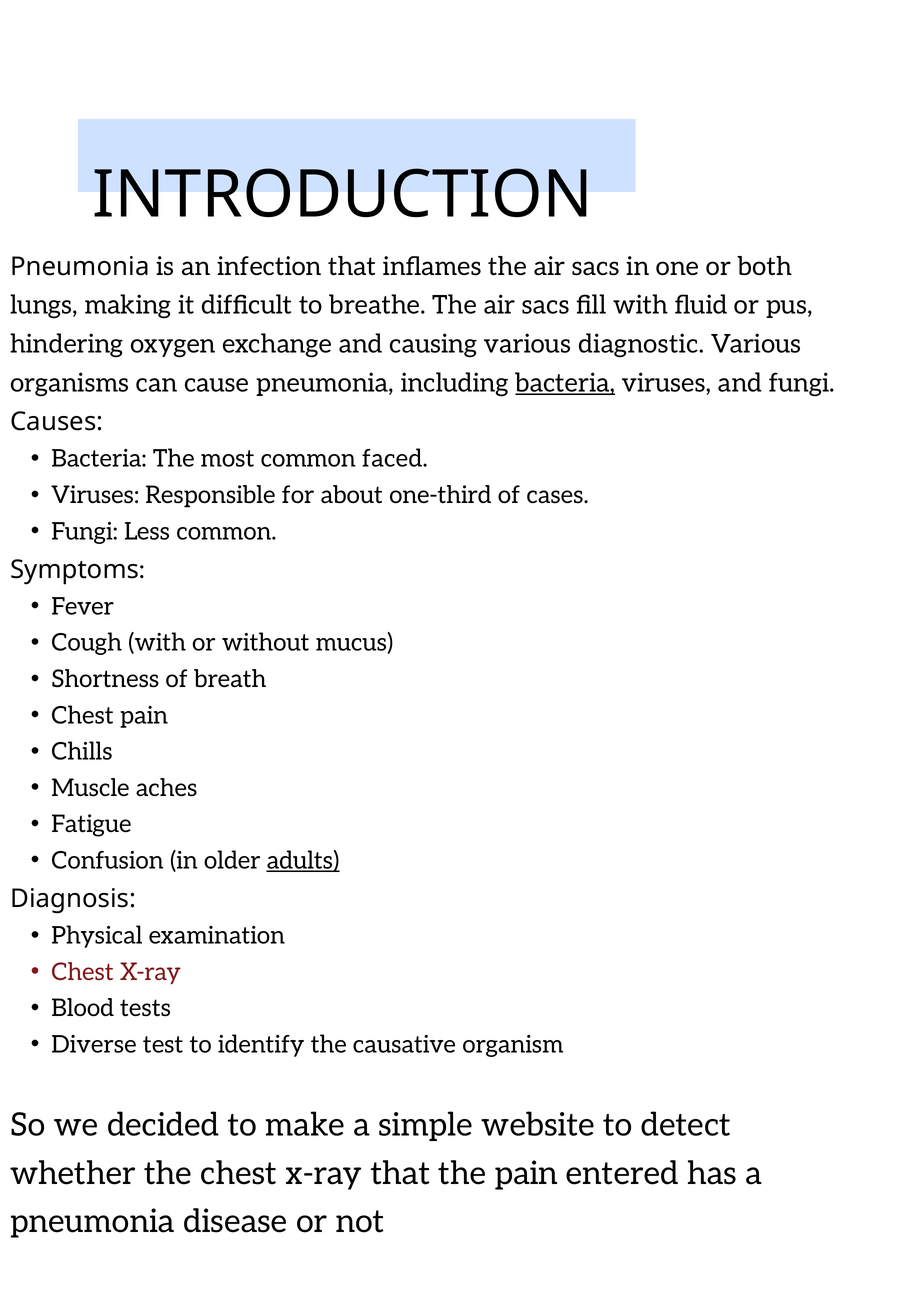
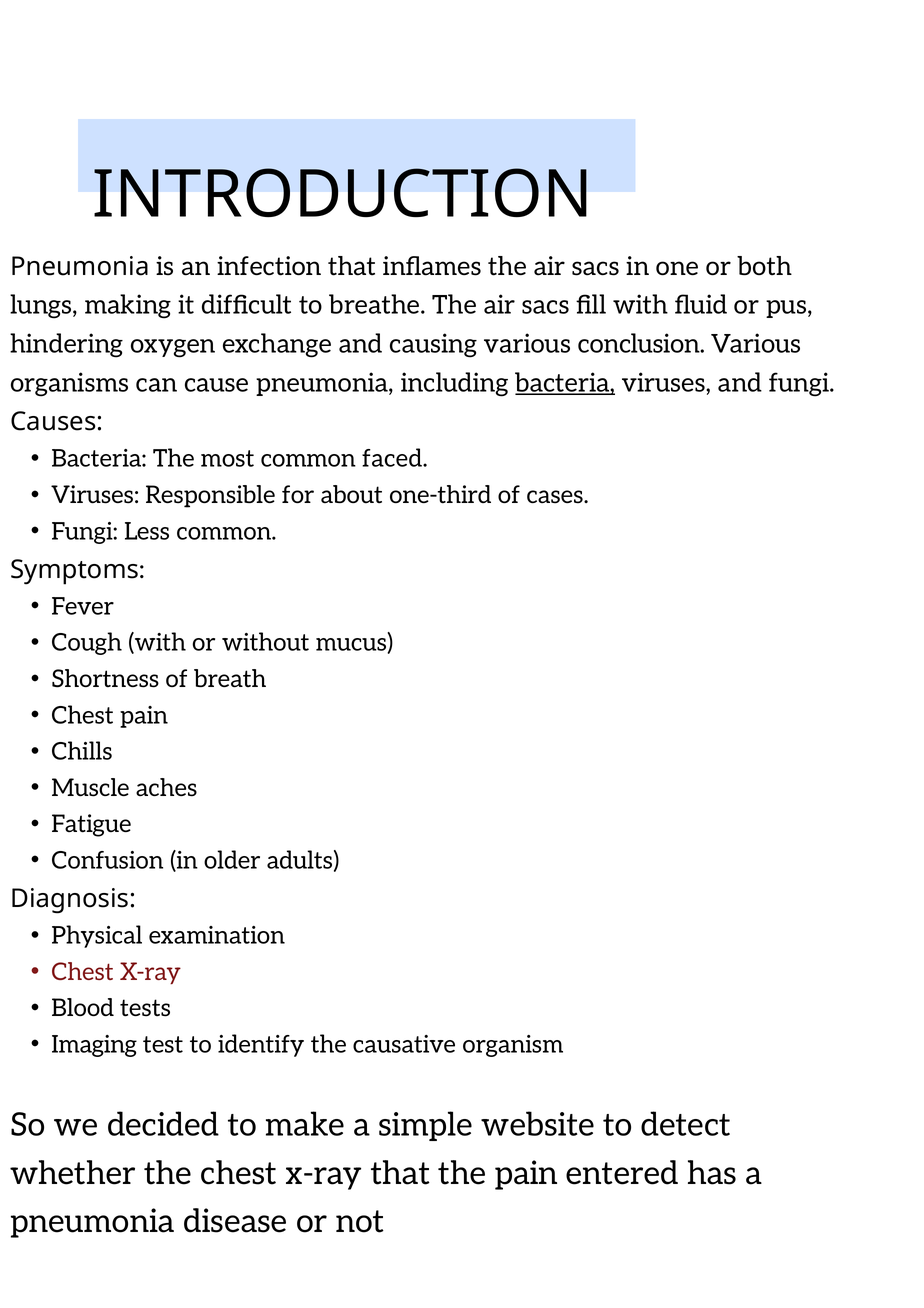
diagnostic: diagnostic -> conclusion (641, 344)
adults underline: present -> none (303, 860)
Diverse: Diverse -> Imaging (94, 1044)
